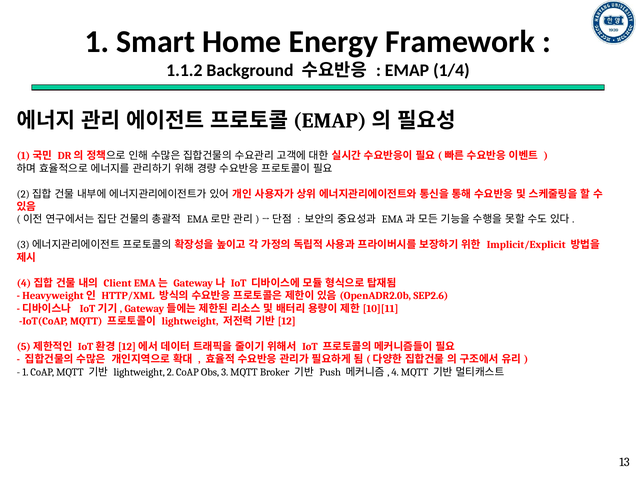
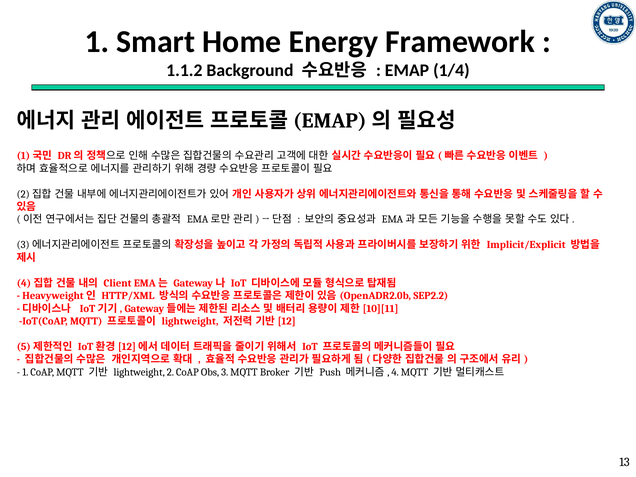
SEP2.6: SEP2.6 -> SEP2.2 (431, 296)
